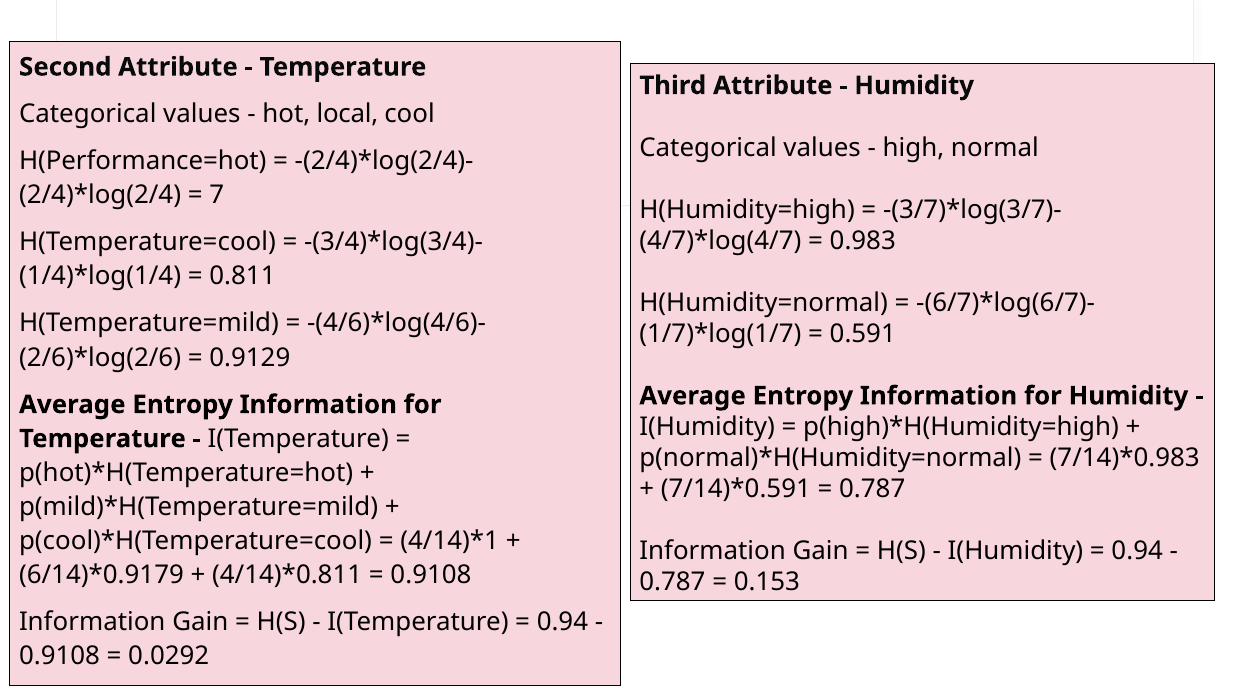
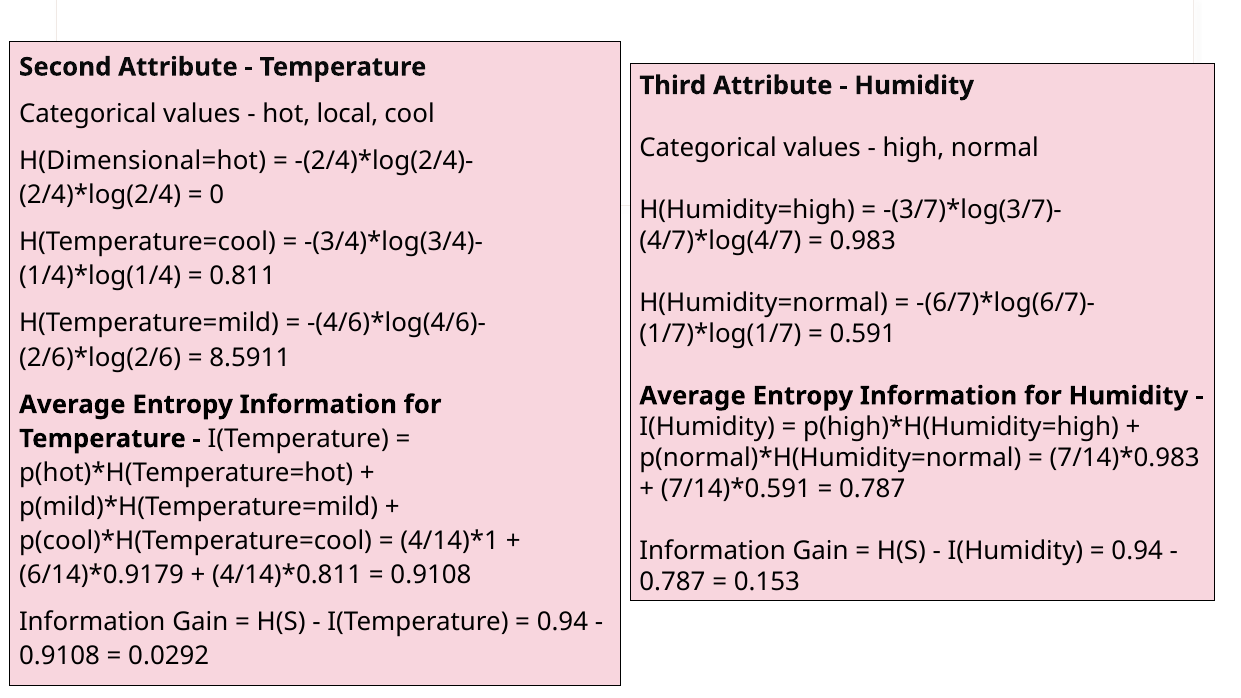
H(Performance=hot: H(Performance=hot -> H(Dimensional=hot (143, 161)
7: 7 -> 0 (217, 195)
0.9129: 0.9129 -> 8.5911 (250, 358)
